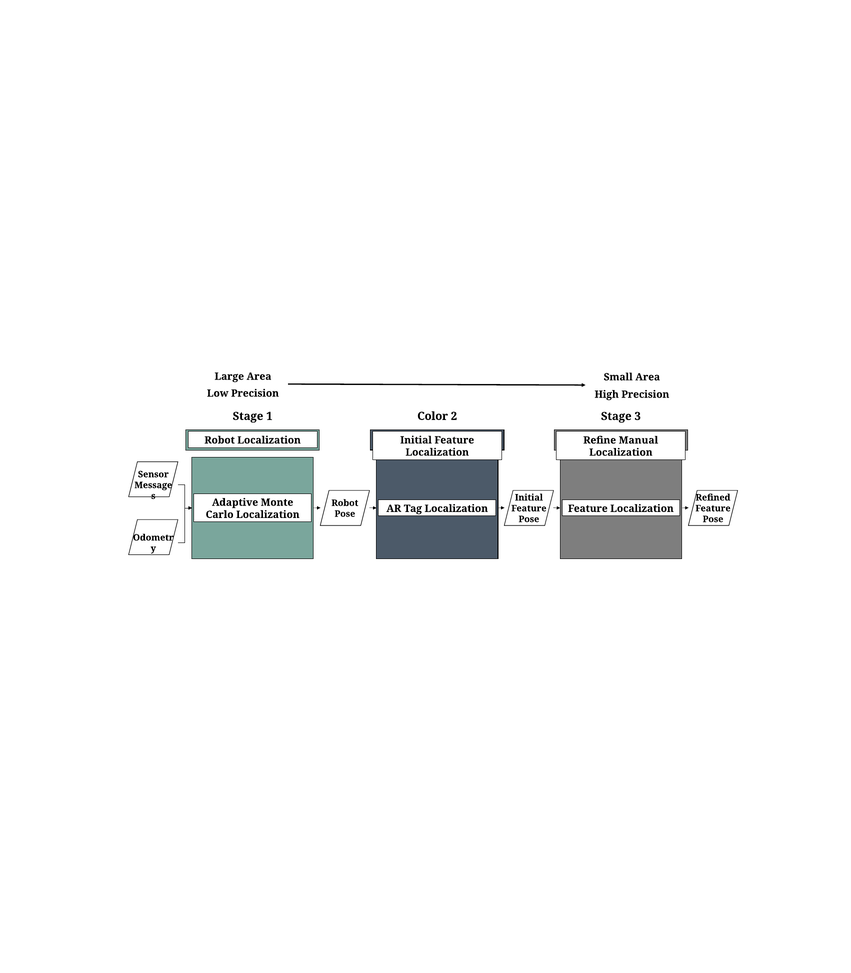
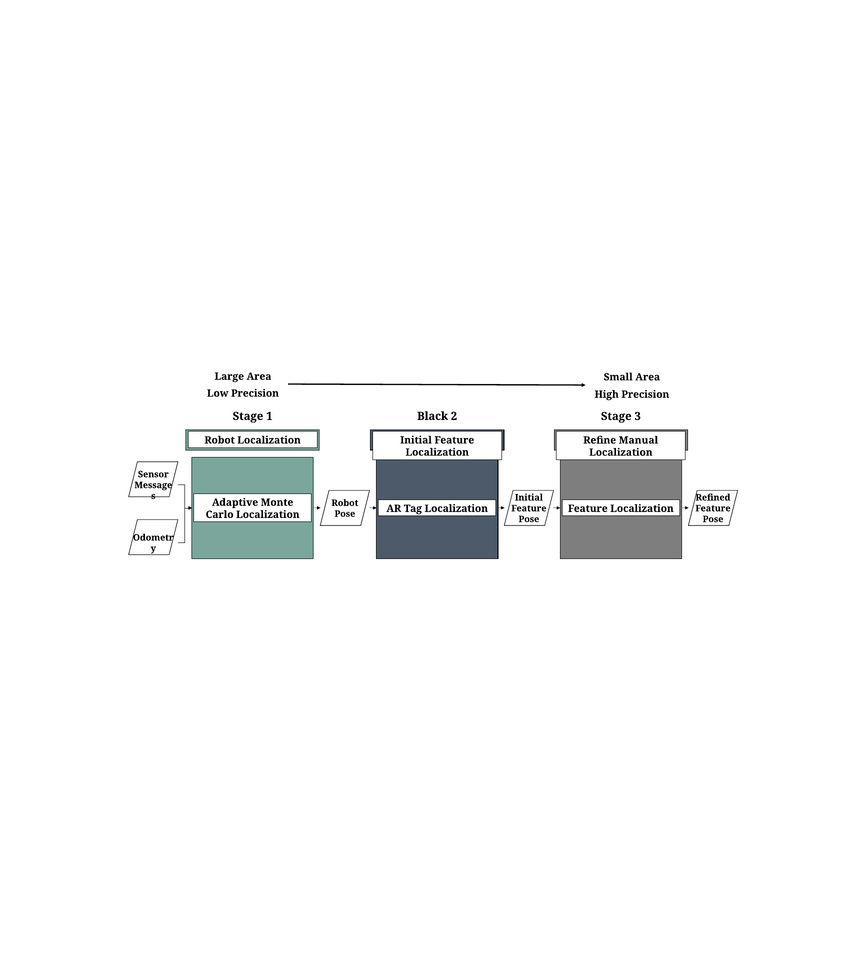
Color: Color -> Black (433, 416)
